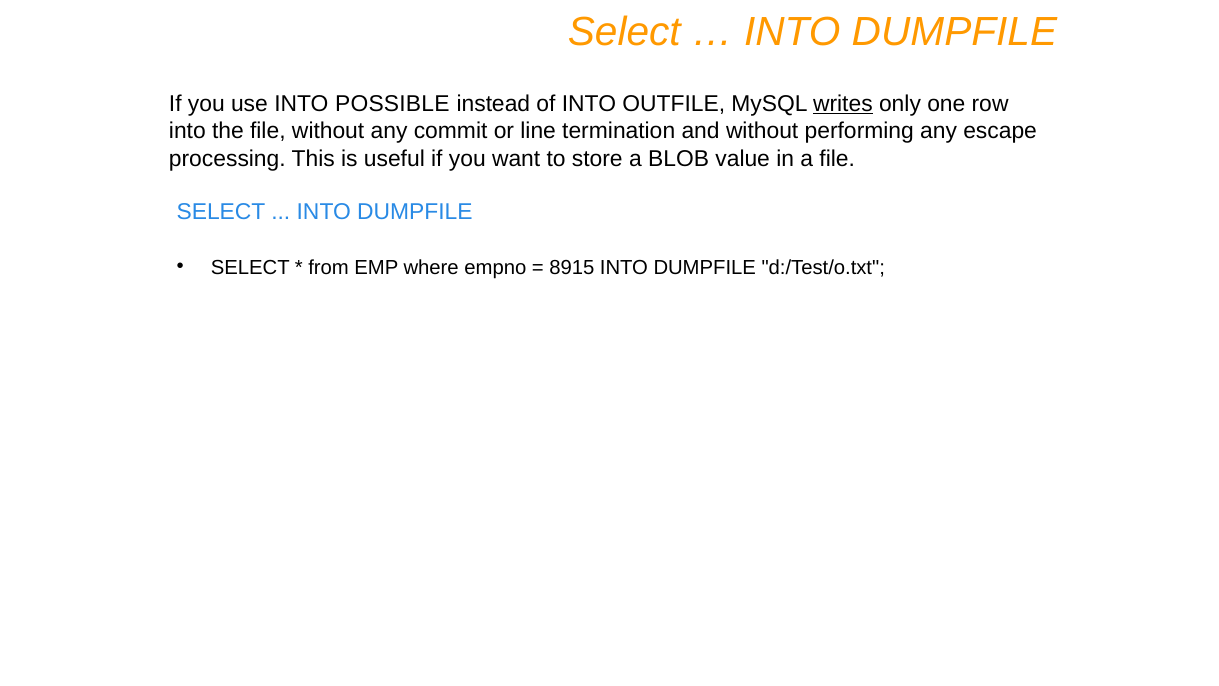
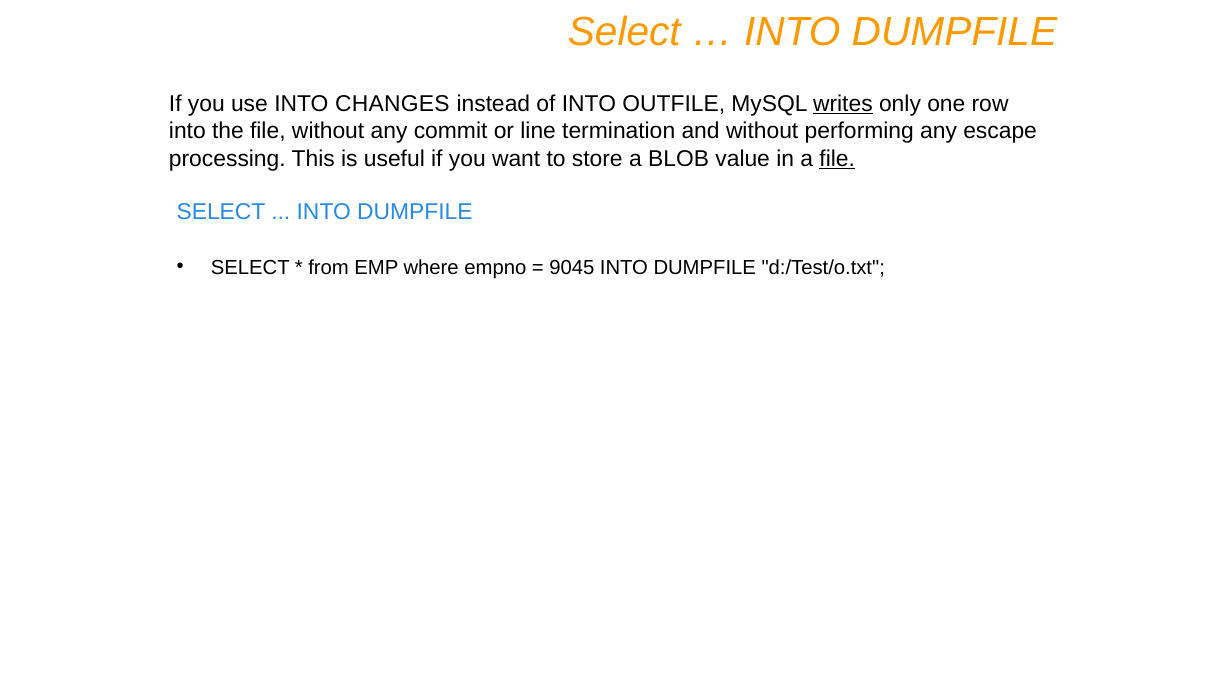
POSSIBLE: POSSIBLE -> CHANGES (392, 104)
file underline: none -> present (837, 158)
8915: 8915 -> 9045 (572, 267)
